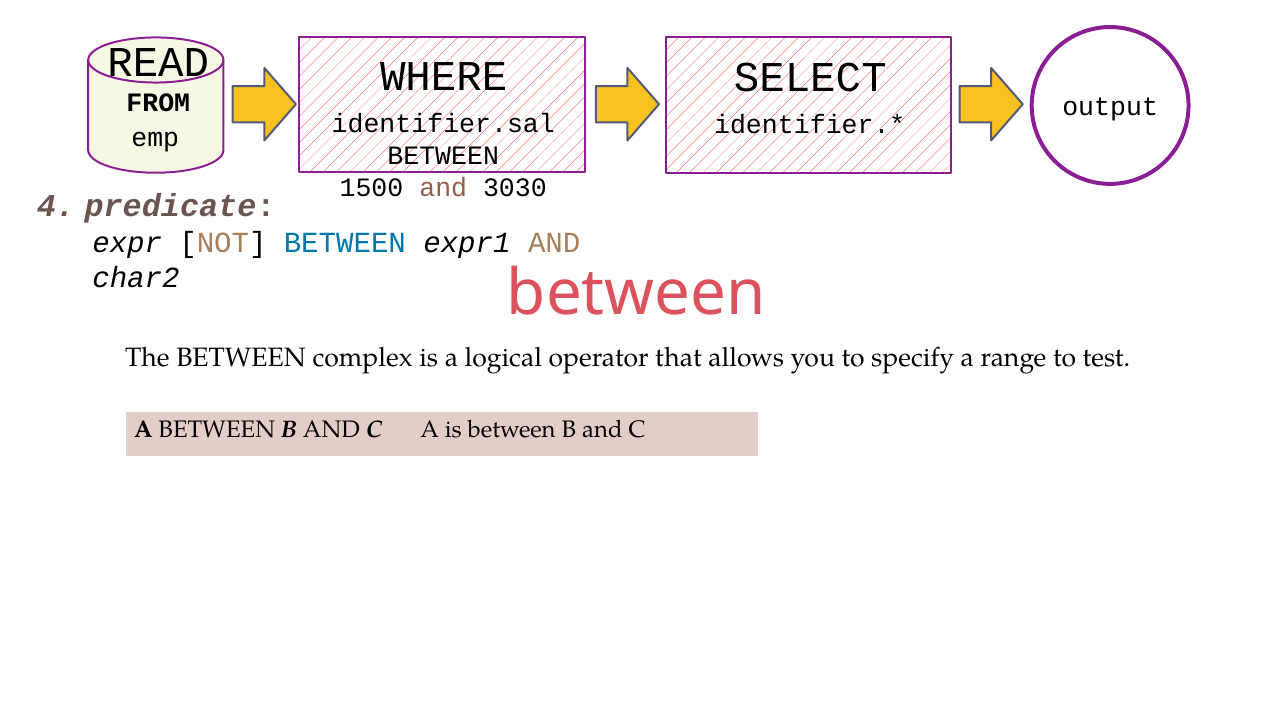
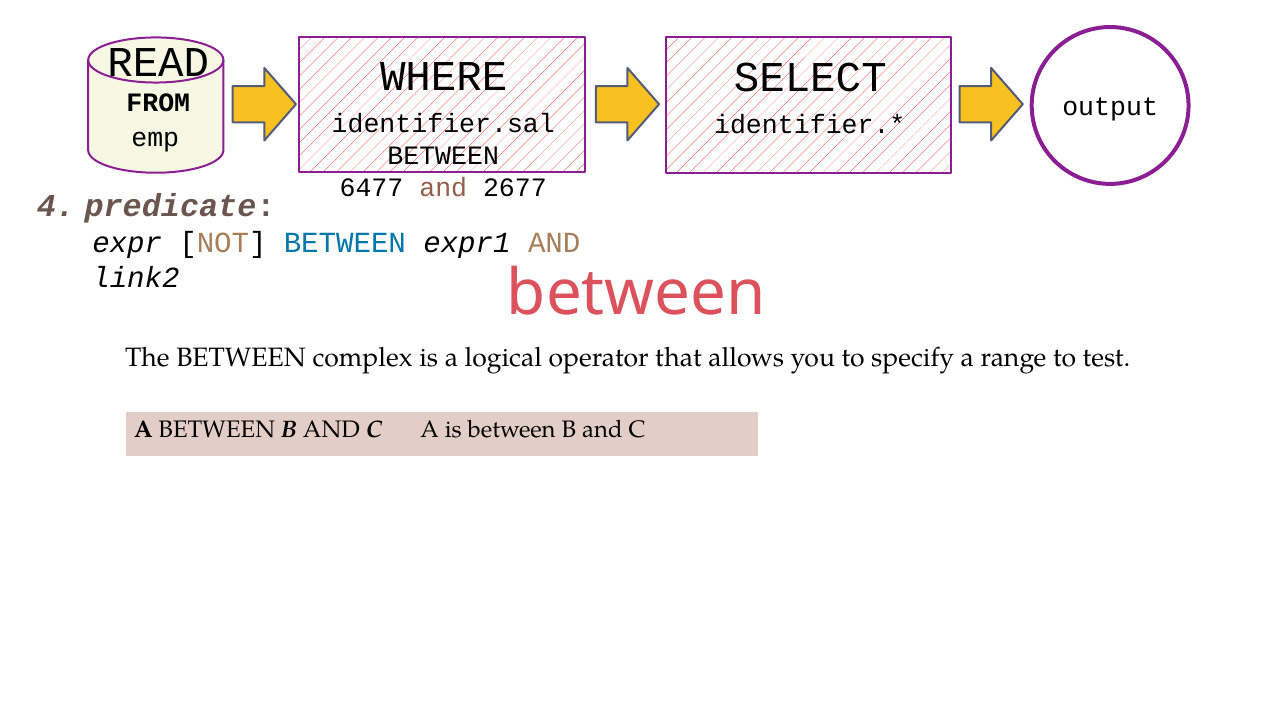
1500: 1500 -> 6477 (371, 188)
3030: 3030 -> 2677 (515, 188)
char2: char2 -> link2 (136, 278)
